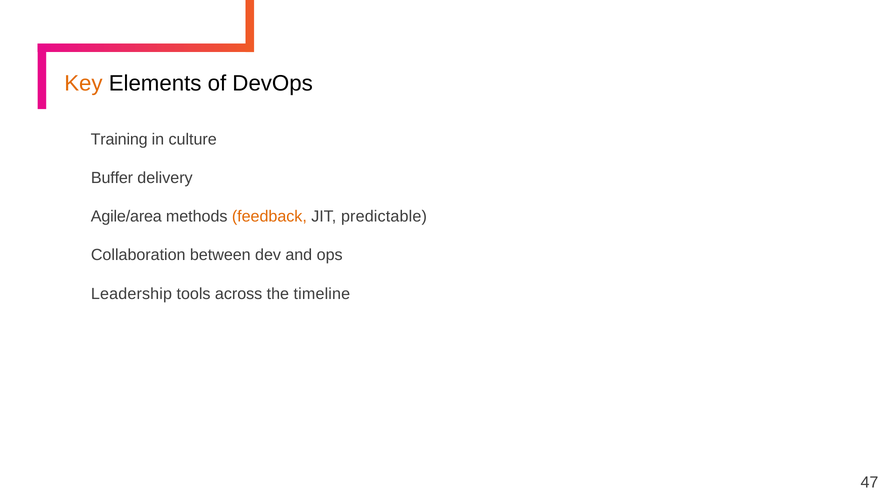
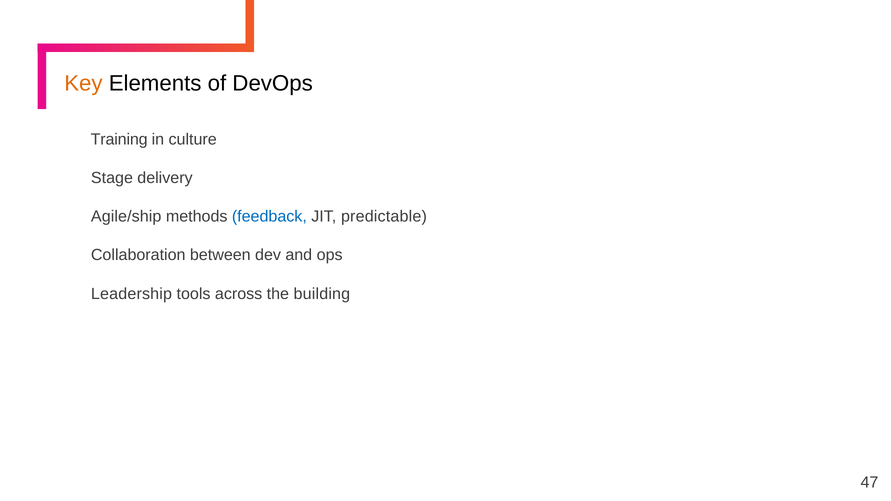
Buffer: Buffer -> Stage (112, 178)
Agile/area: Agile/area -> Agile/ship (126, 217)
feedback colour: orange -> blue (269, 217)
timeline: timeline -> building (322, 294)
